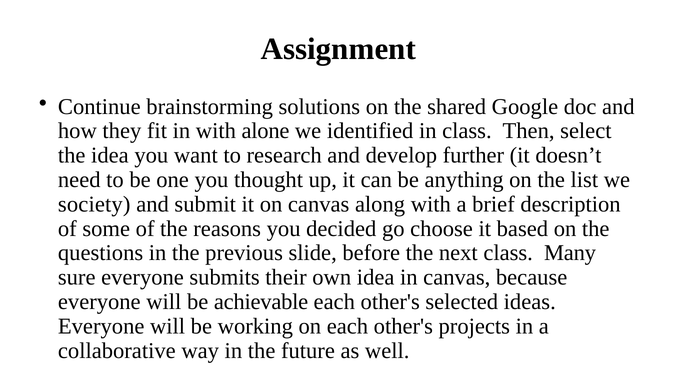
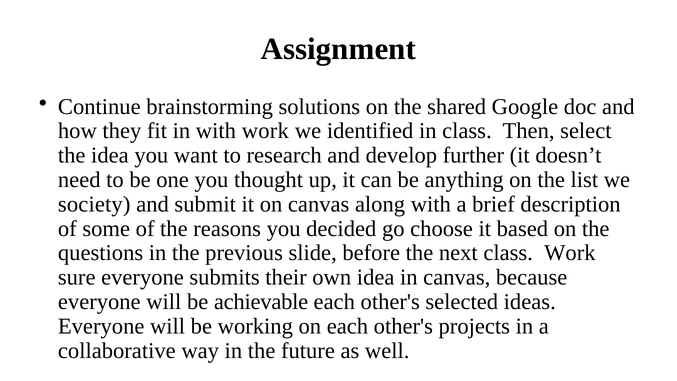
with alone: alone -> work (265, 131)
class Many: Many -> Work (570, 253)
